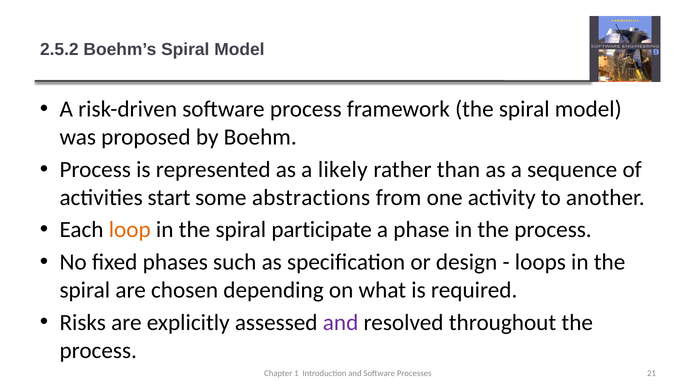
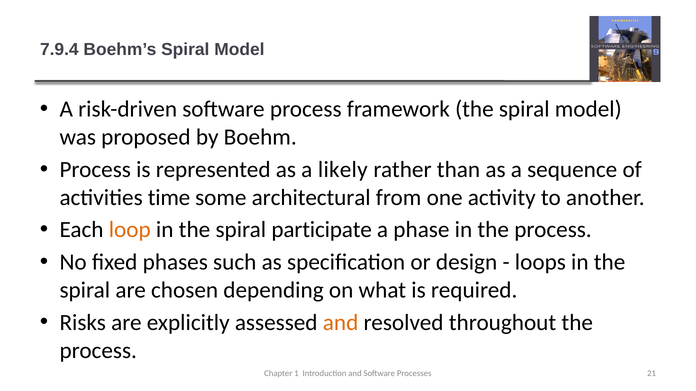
2.5.2: 2.5.2 -> 7.9.4 (59, 50)
start: start -> time (169, 198)
abstractions: abstractions -> architectural (311, 198)
and colour: purple -> orange (341, 323)
